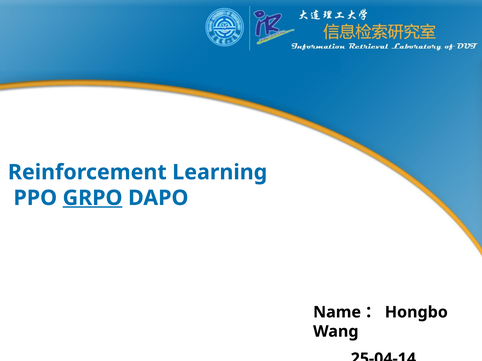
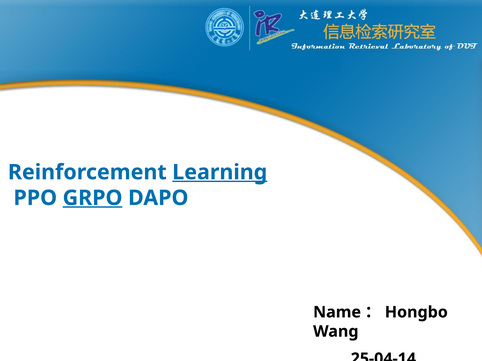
Learning underline: none -> present (220, 172)
